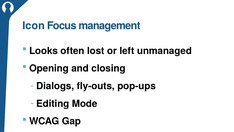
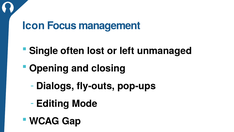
Looks: Looks -> Single (44, 51)
